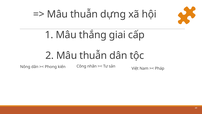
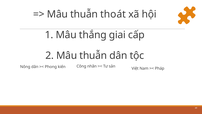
dựng: dựng -> thoát (113, 14)
